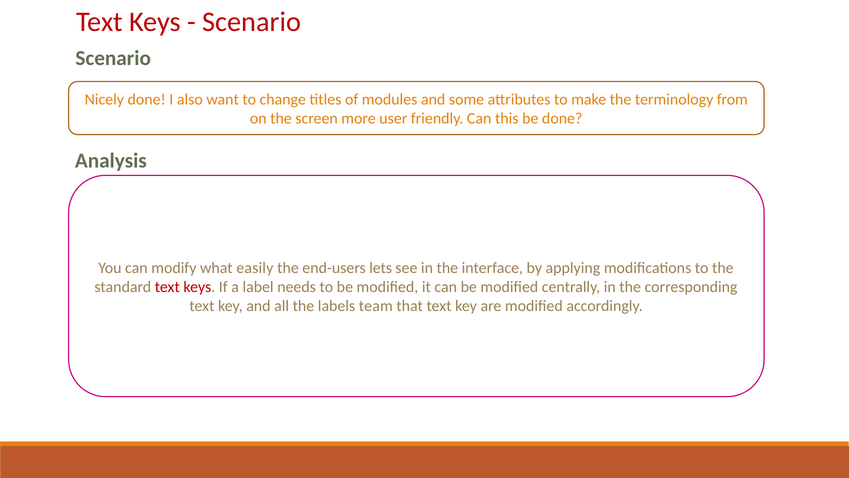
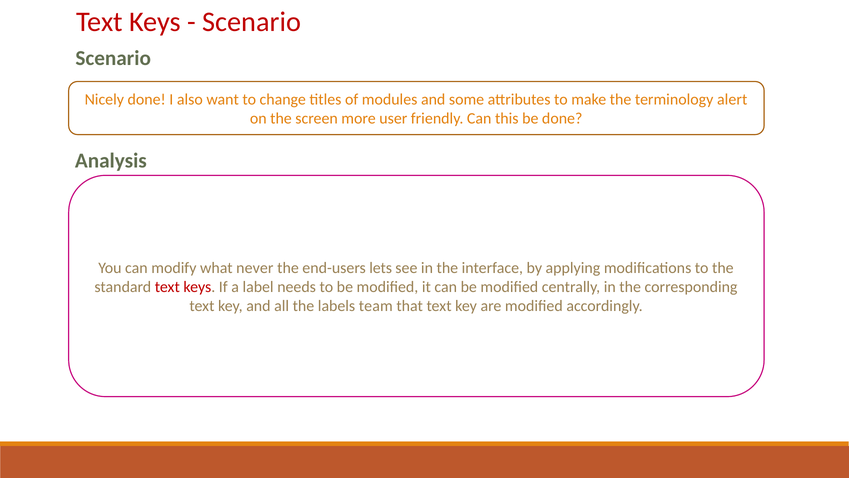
from: from -> alert (732, 99)
easily: easily -> never (255, 268)
